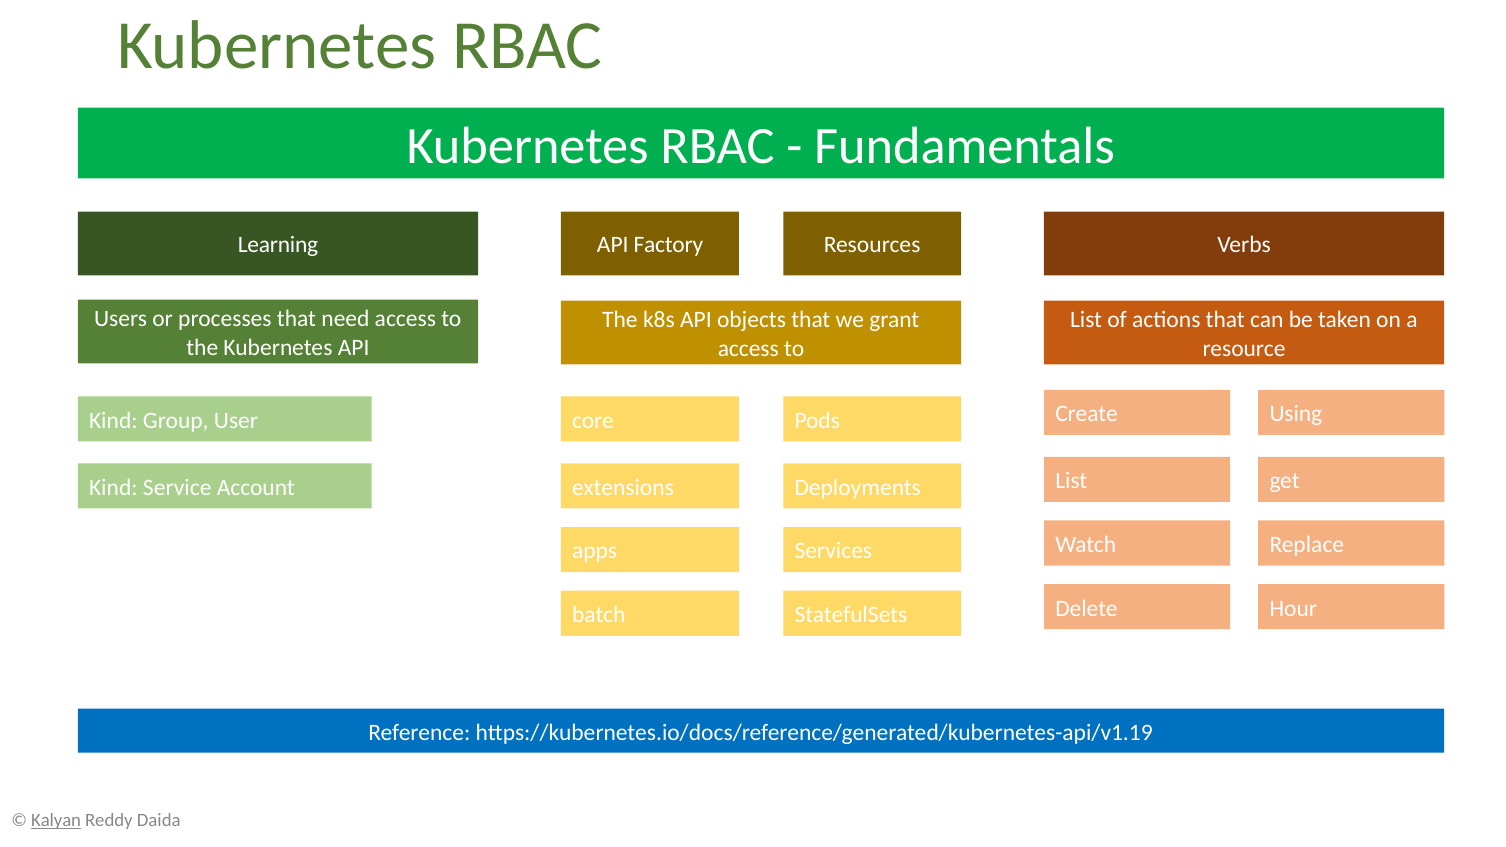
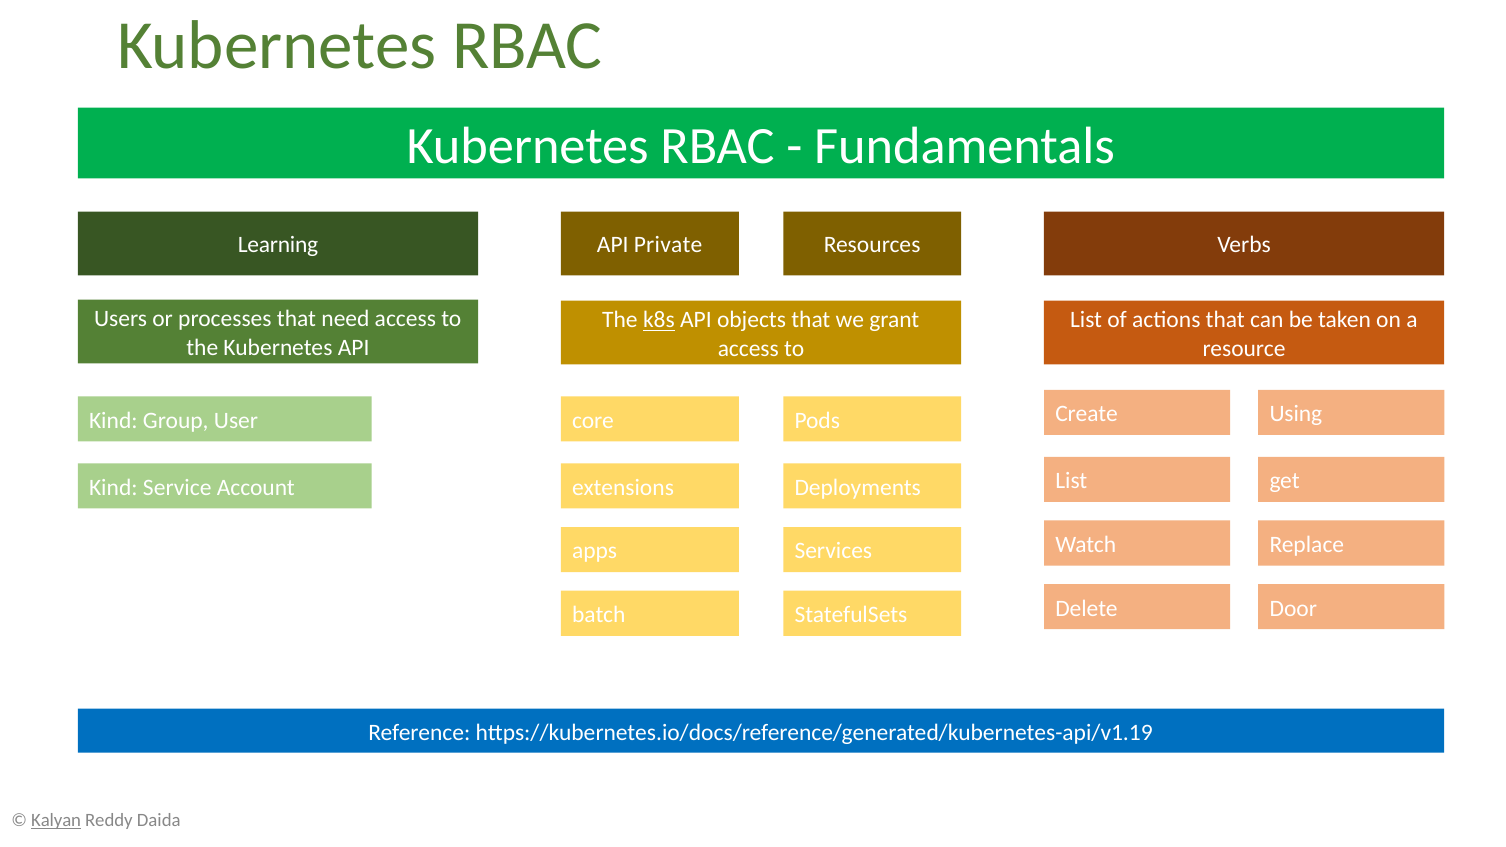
Factory: Factory -> Private (668, 245)
k8s underline: none -> present (659, 320)
Hour: Hour -> Door (1293, 608)
